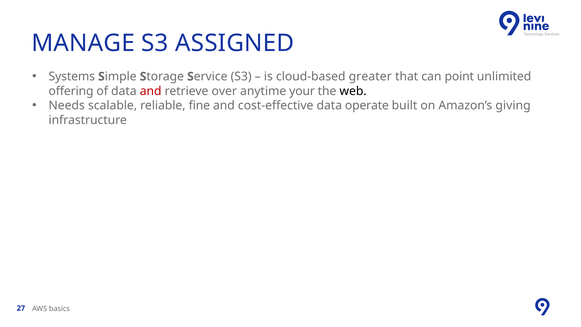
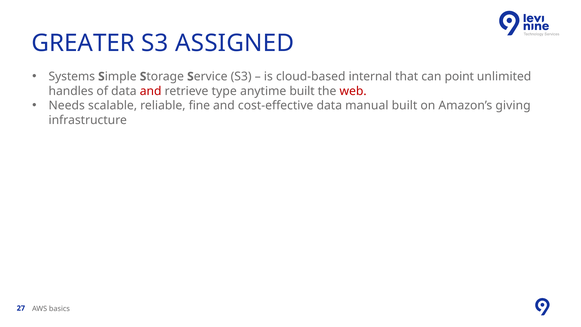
MANAGE: MANAGE -> GREATER (83, 43)
greater: greater -> internal (370, 76)
offering: offering -> handles (71, 91)
over: over -> type (224, 91)
anytime your: your -> built (302, 91)
web colour: black -> red (353, 91)
operate: operate -> manual (367, 106)
